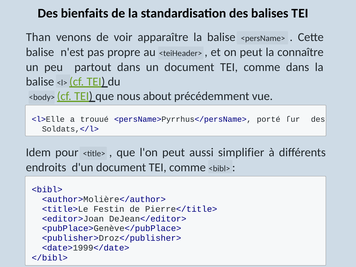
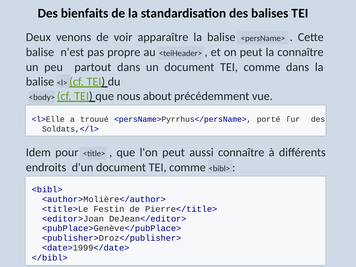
Than: Than -> Deux (38, 37)
aussi simplifier: simplifier -> connaître (241, 152)
